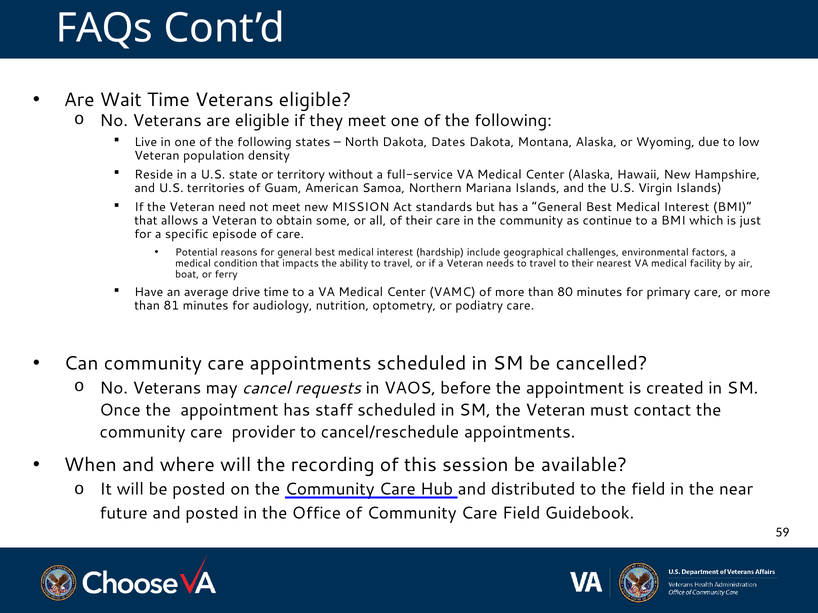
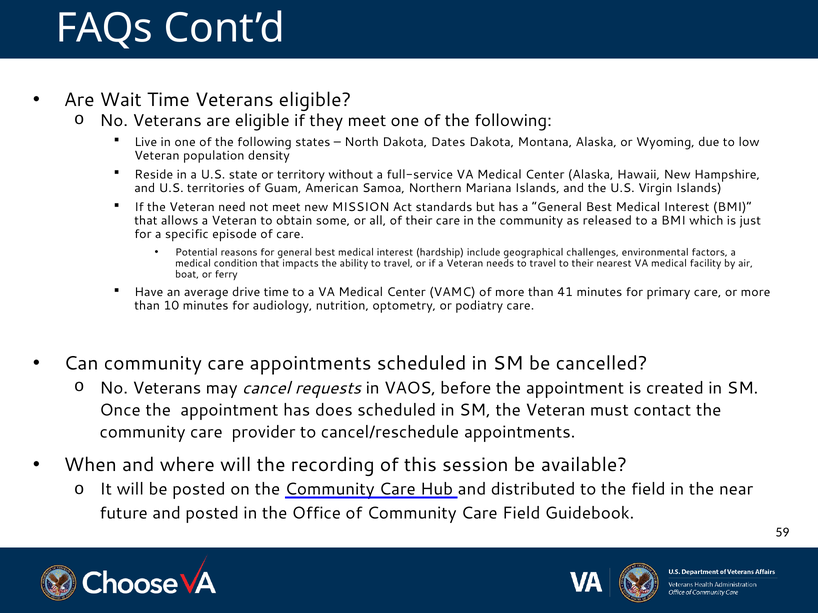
continue: continue -> released (607, 221)
80: 80 -> 41 (565, 293)
81: 81 -> 10 (171, 306)
staff: staff -> does (334, 410)
